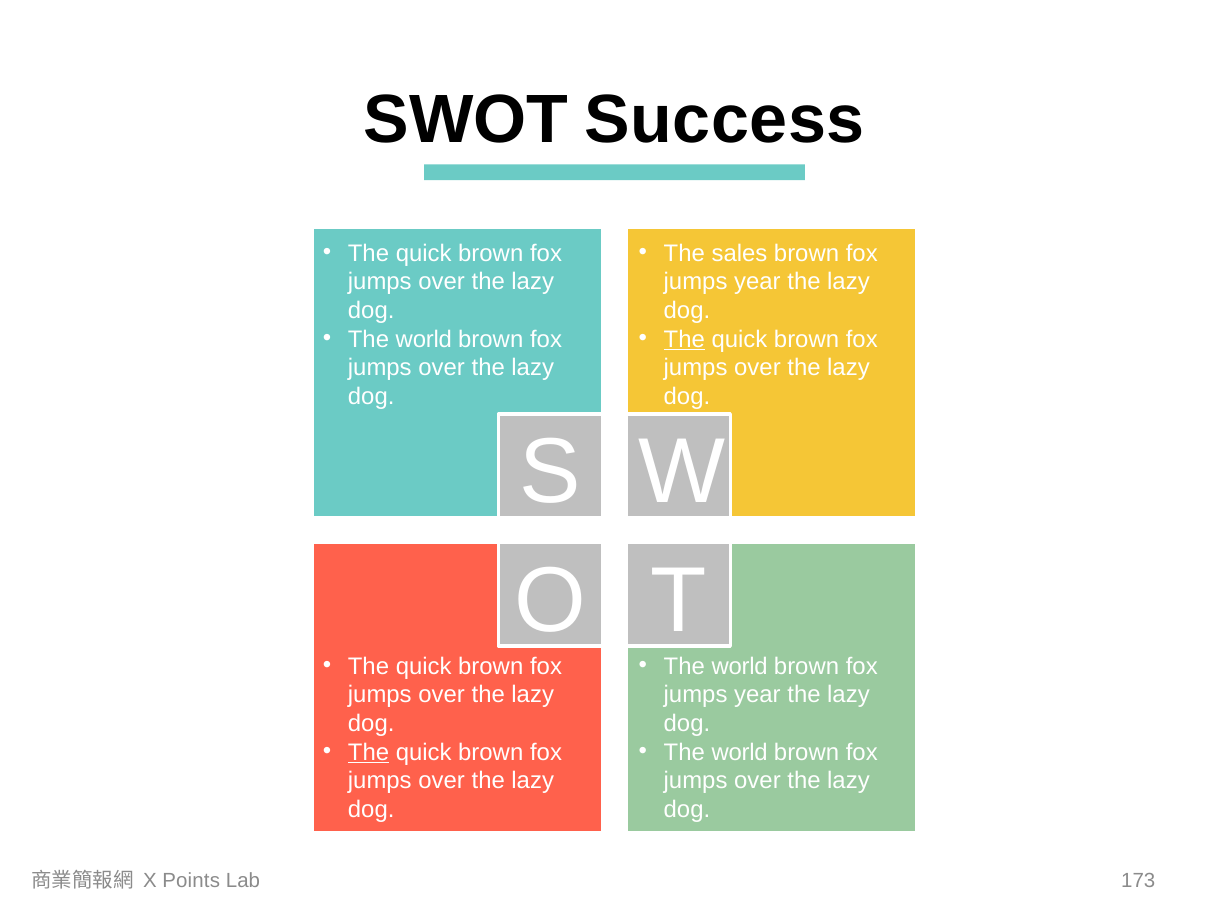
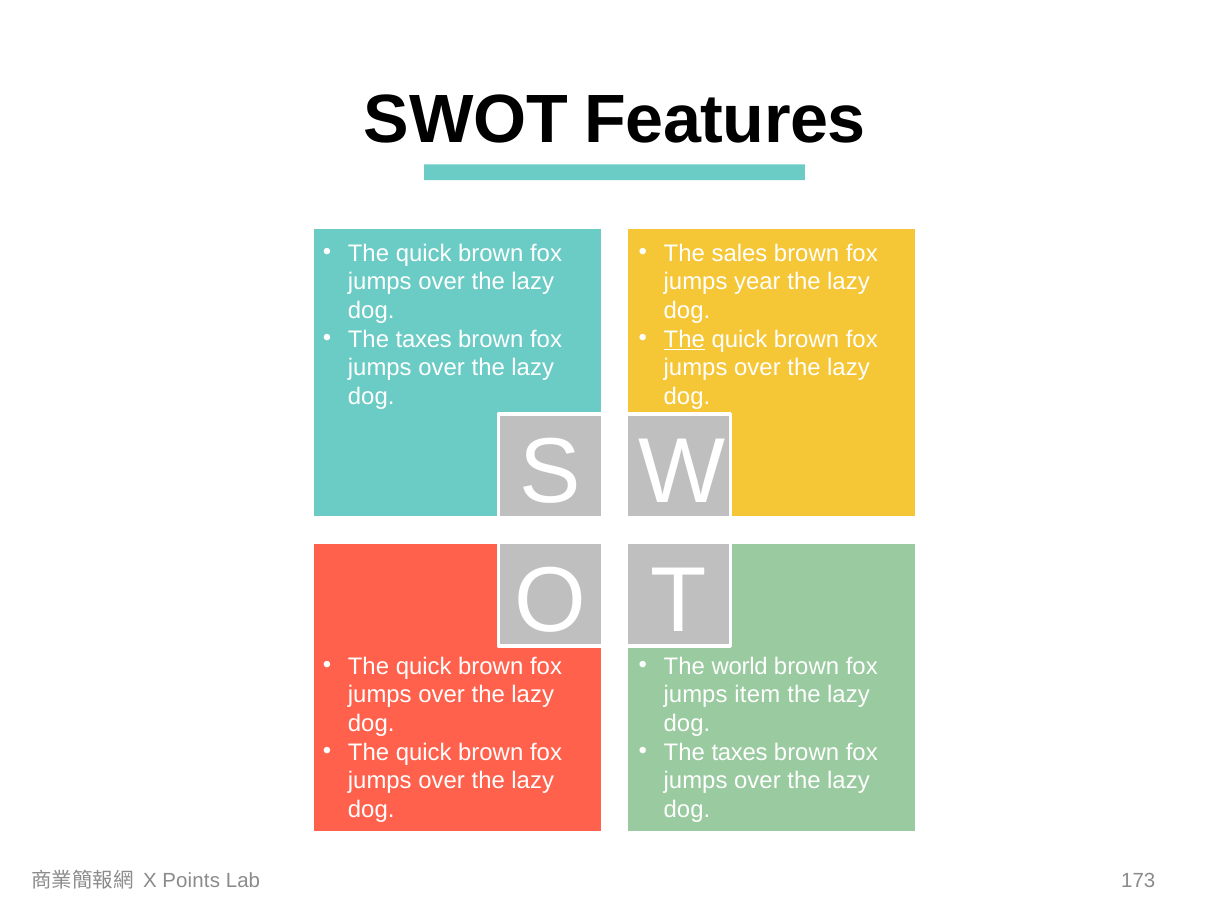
Success: Success -> Features (725, 120)
world: world -> taxes (424, 339)
year: year -> item (757, 695)
The underline: present -> none (369, 752)
world: world -> taxes (740, 752)
